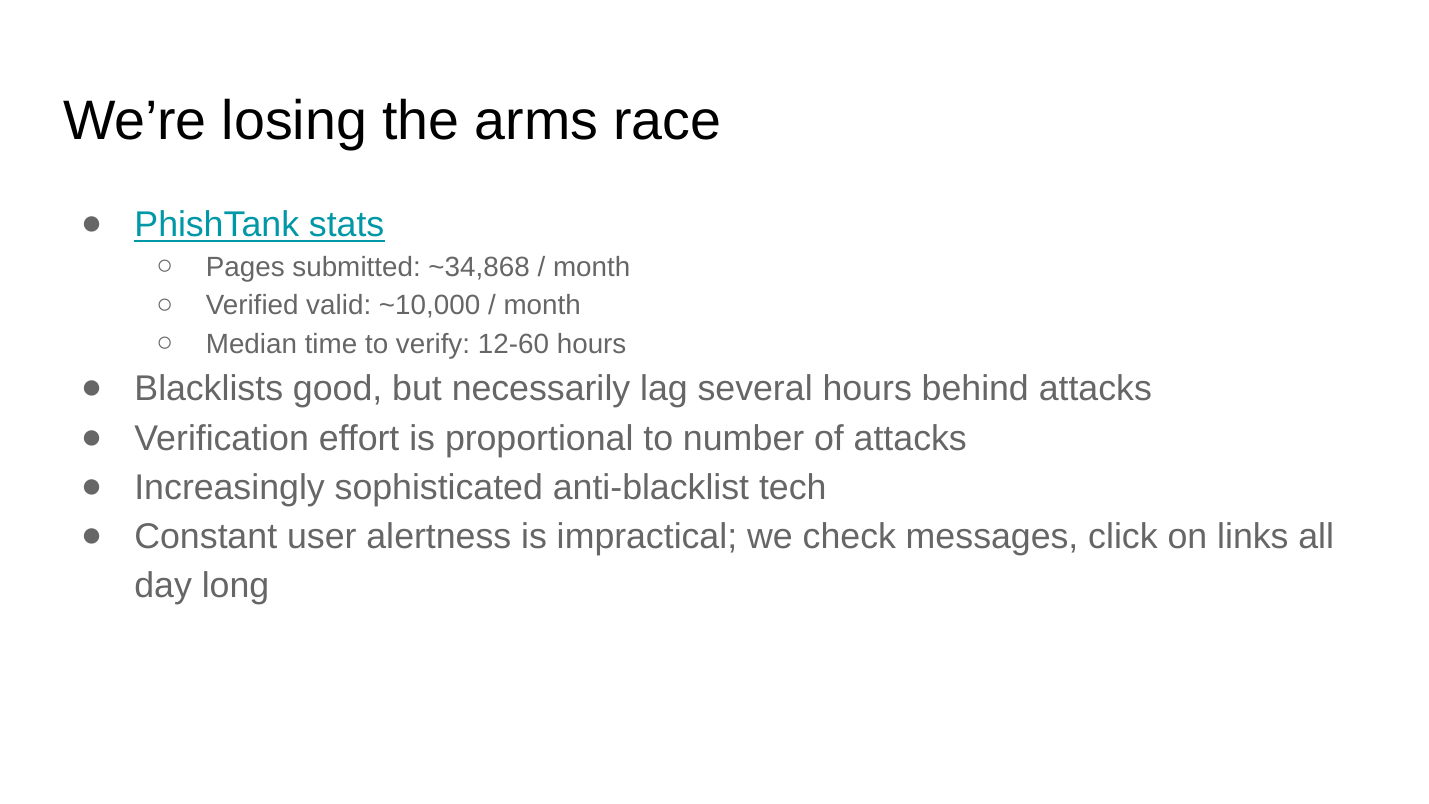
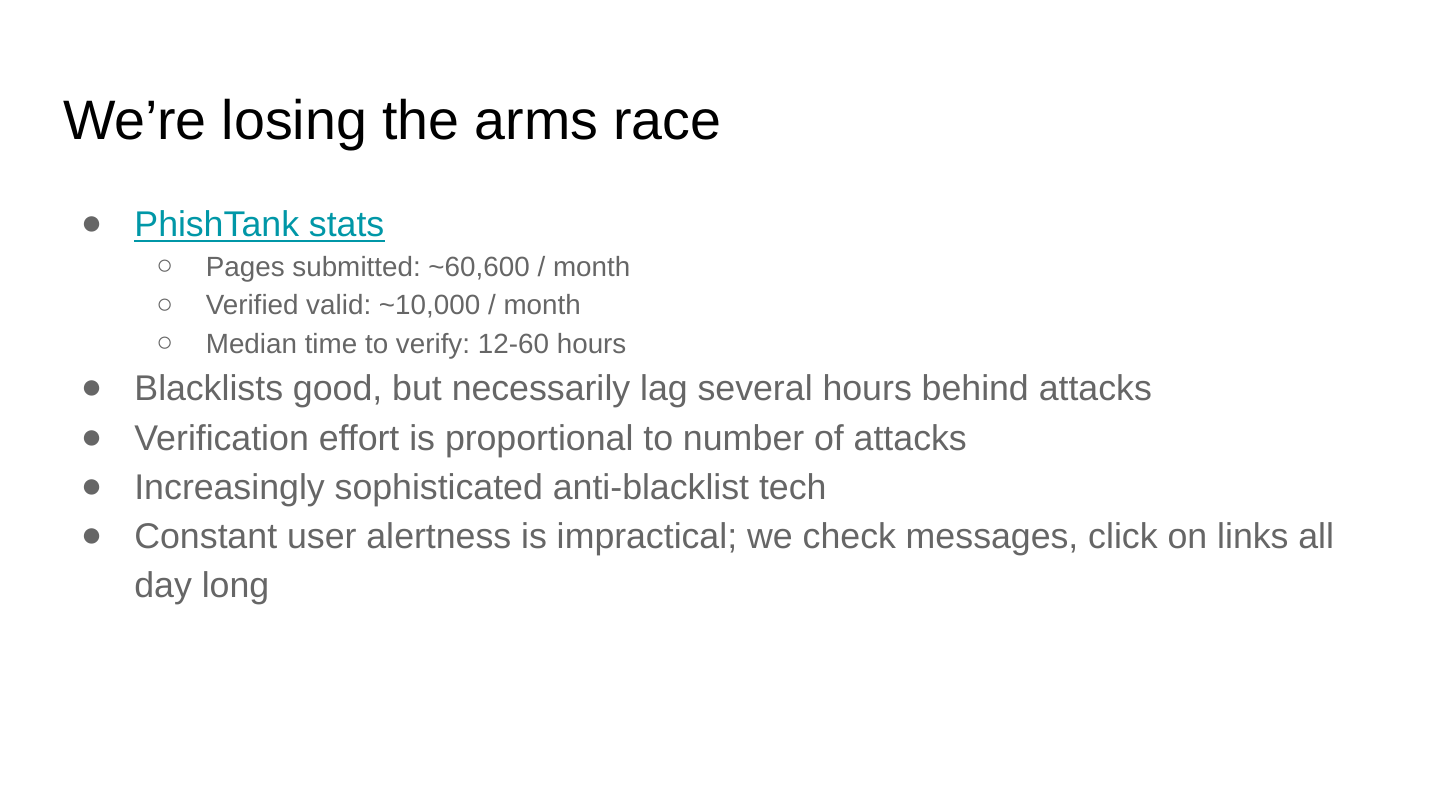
~34,868: ~34,868 -> ~60,600 (479, 267)
